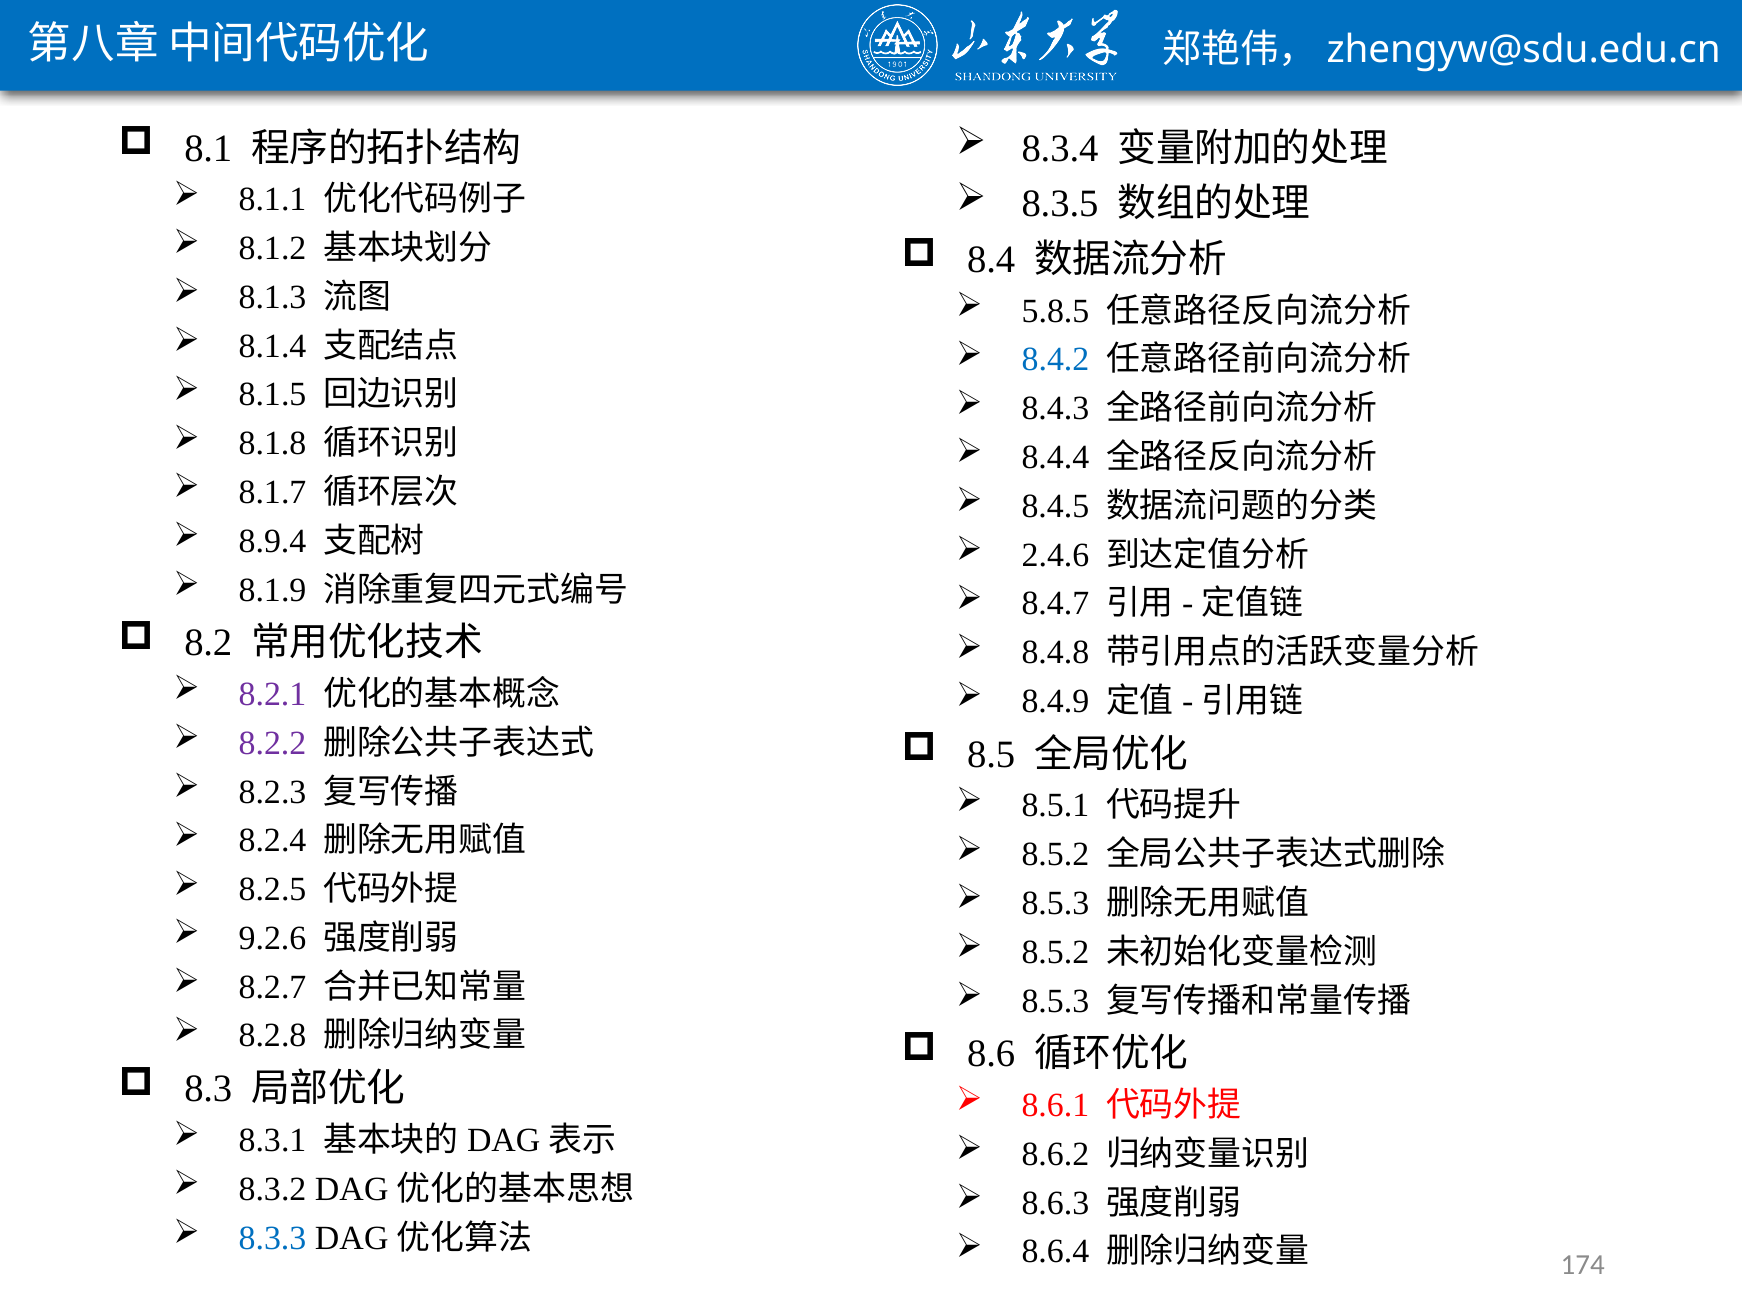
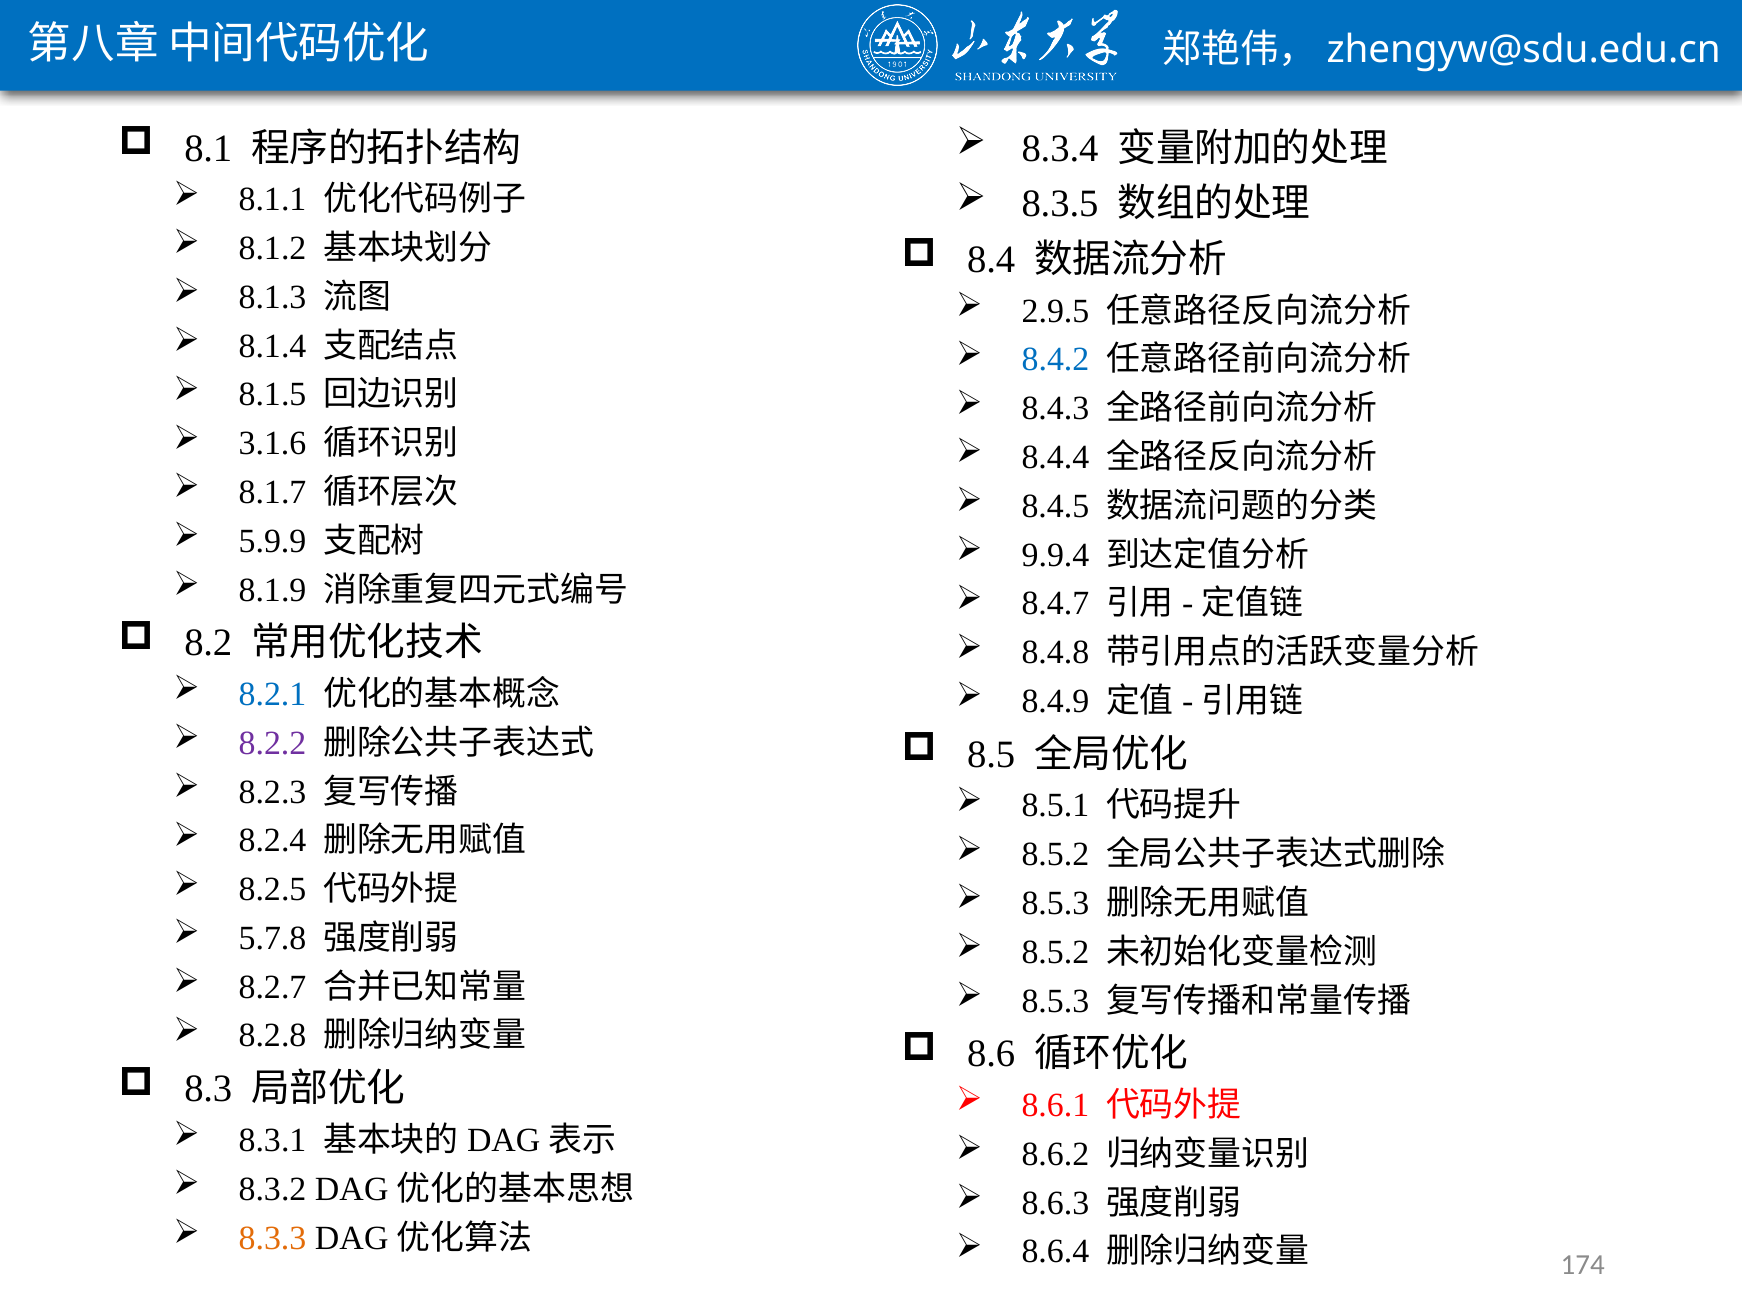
5.8.5: 5.8.5 -> 2.9.5 (1055, 311)
8.1.8: 8.1.8 -> 3.1.6 (273, 443)
8.9.4: 8.9.4 -> 5.9.9 (273, 541)
2.4.6: 2.4.6 -> 9.9.4 (1055, 555)
8.2.1 colour: purple -> blue (273, 694)
9.2.6: 9.2.6 -> 5.7.8 (273, 938)
8.3.3 colour: blue -> orange (273, 1237)
